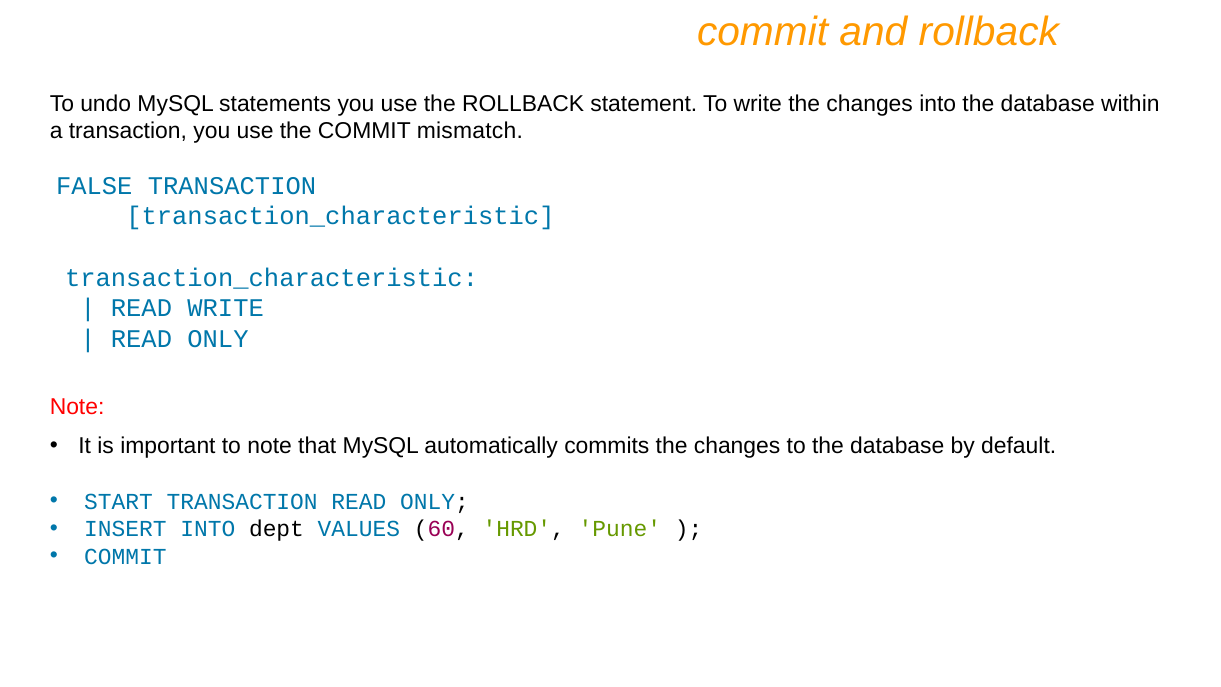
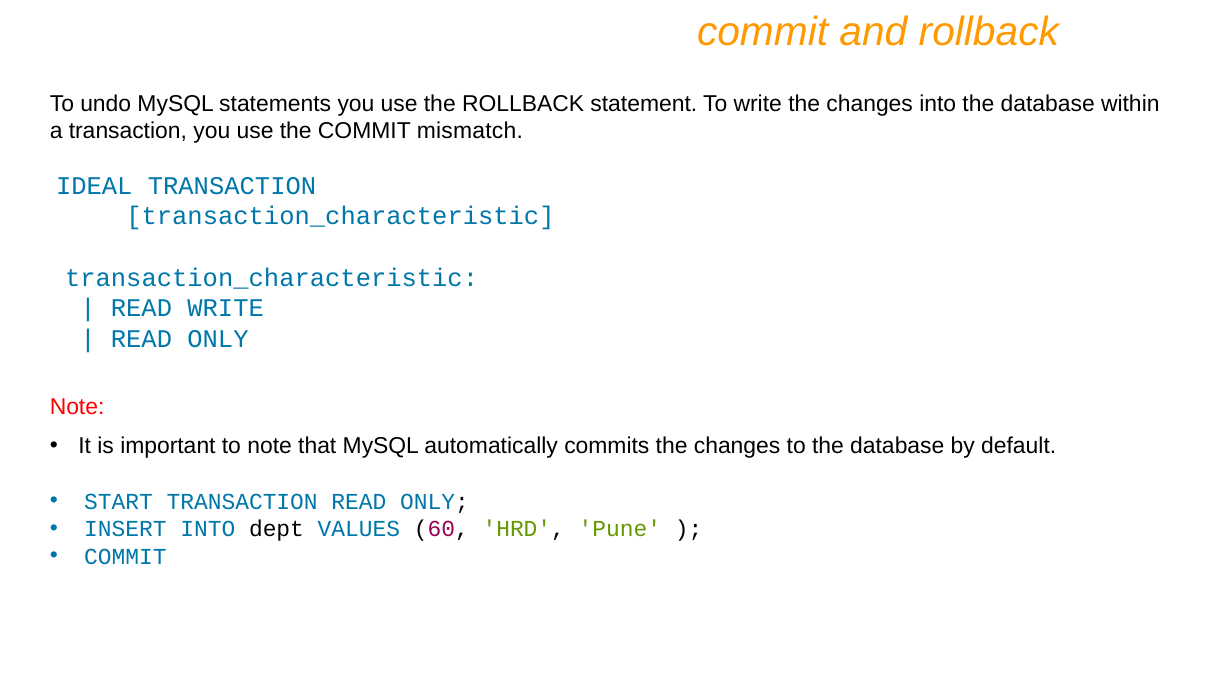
FALSE: FALSE -> IDEAL (94, 186)
